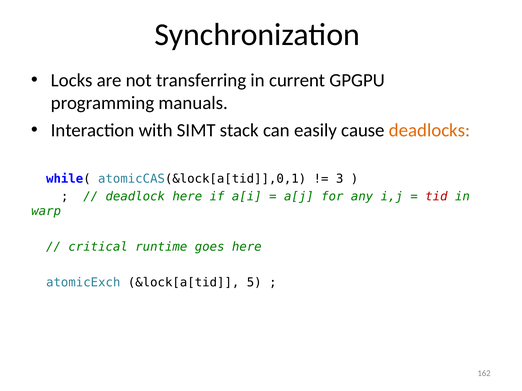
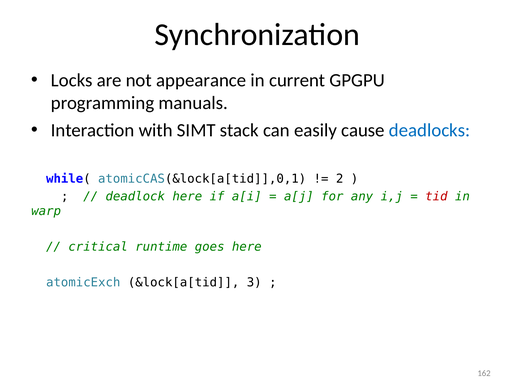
transferring: transferring -> appearance (201, 80)
deadlocks colour: orange -> blue (430, 130)
3: 3 -> 2 (340, 179)
5: 5 -> 3 (254, 283)
